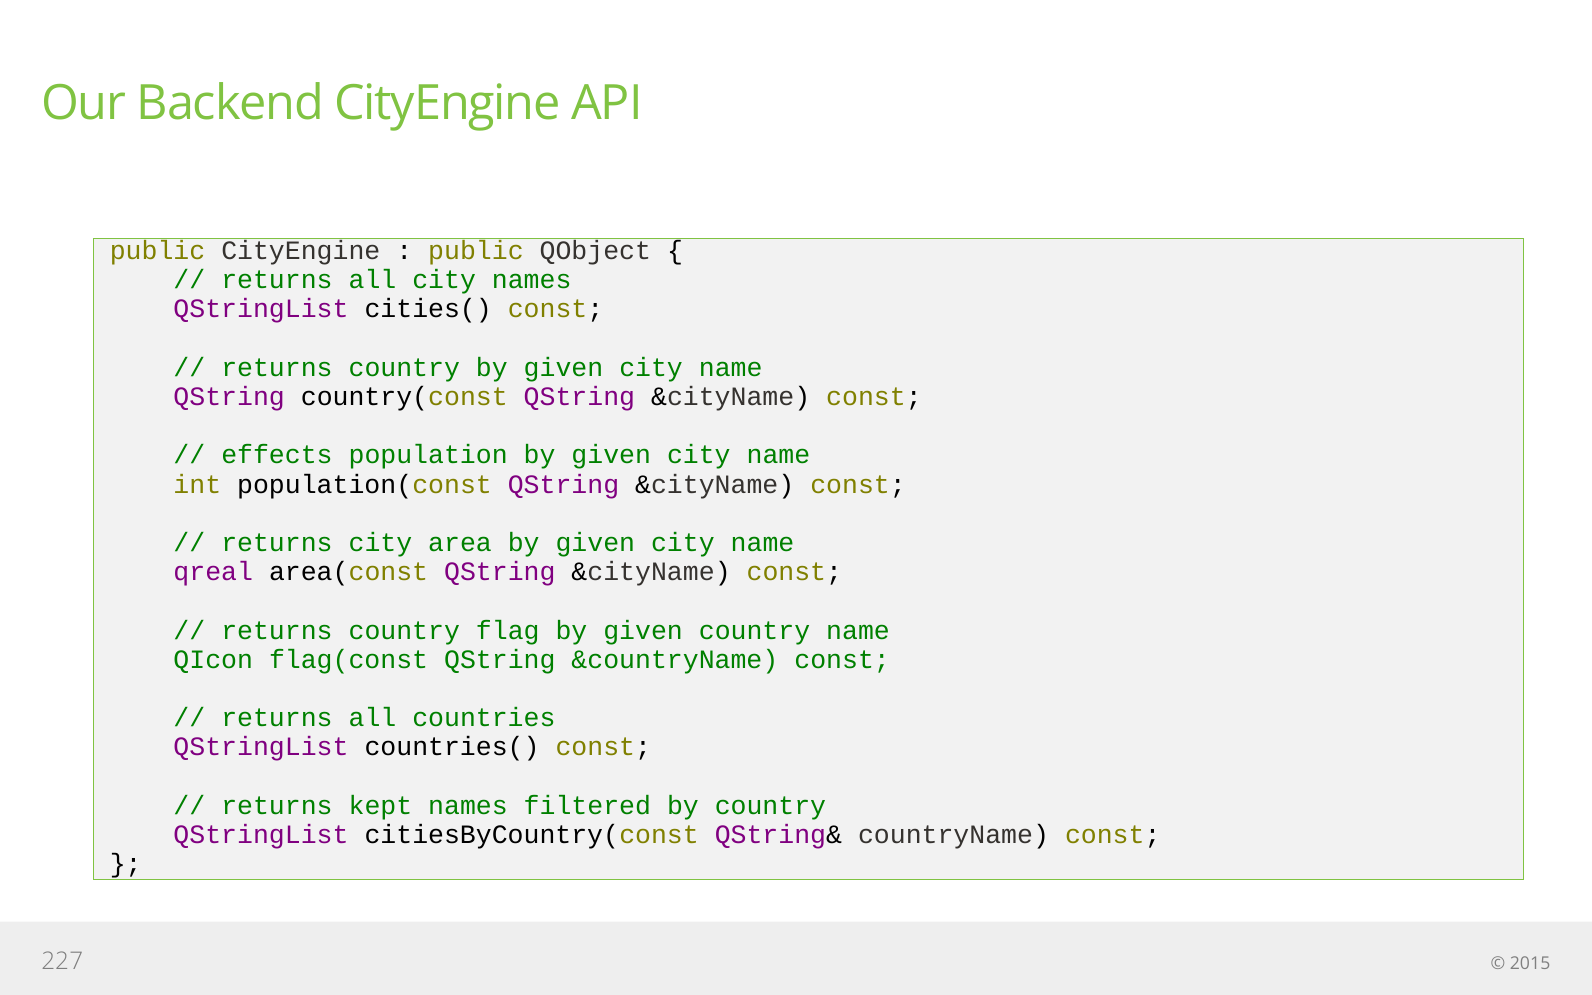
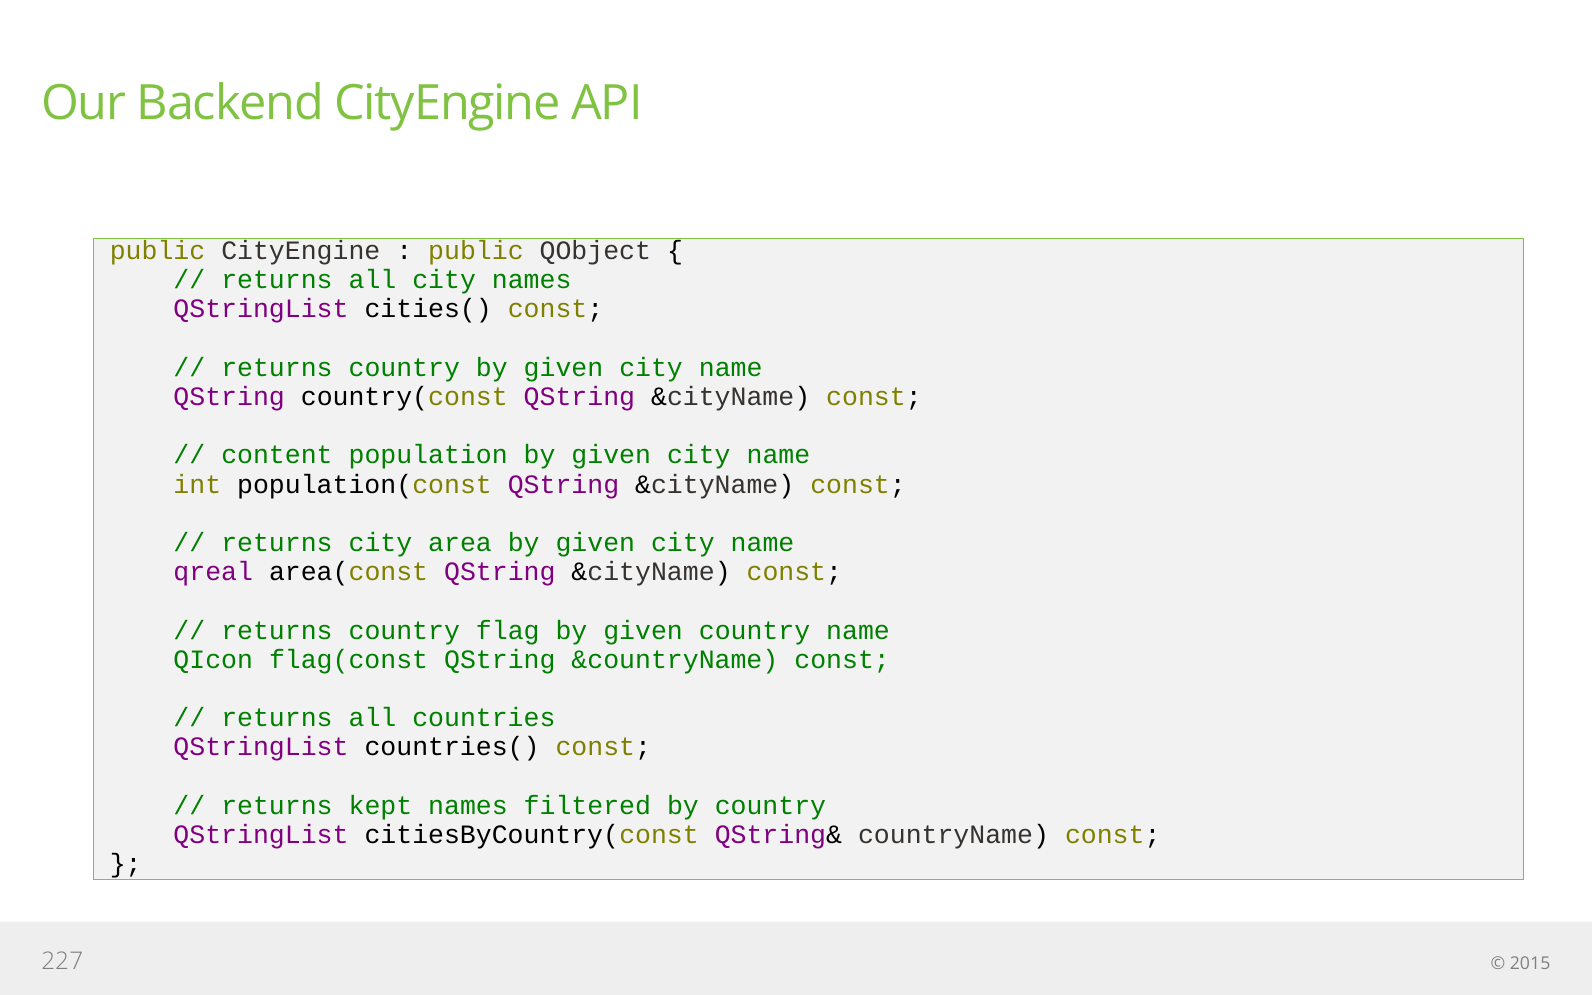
effects: effects -> content (277, 455)
